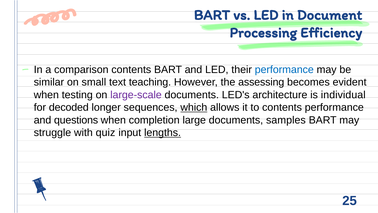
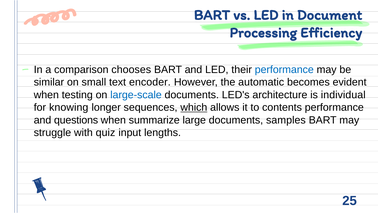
comparison contents: contents -> chooses (131, 69)
teaching: teaching -> encoder (150, 82)
assessing: assessing -> automatic (261, 82)
large-scale colour: purple -> blue (136, 95)
decoded: decoded -> knowing (69, 107)
completion: completion -> summarize (154, 120)
lengths underline: present -> none (163, 133)
